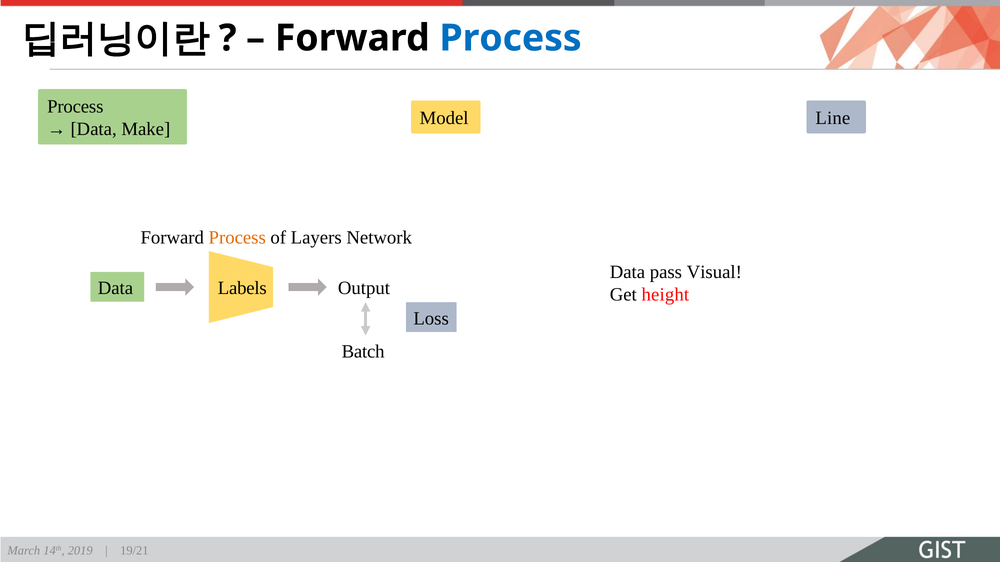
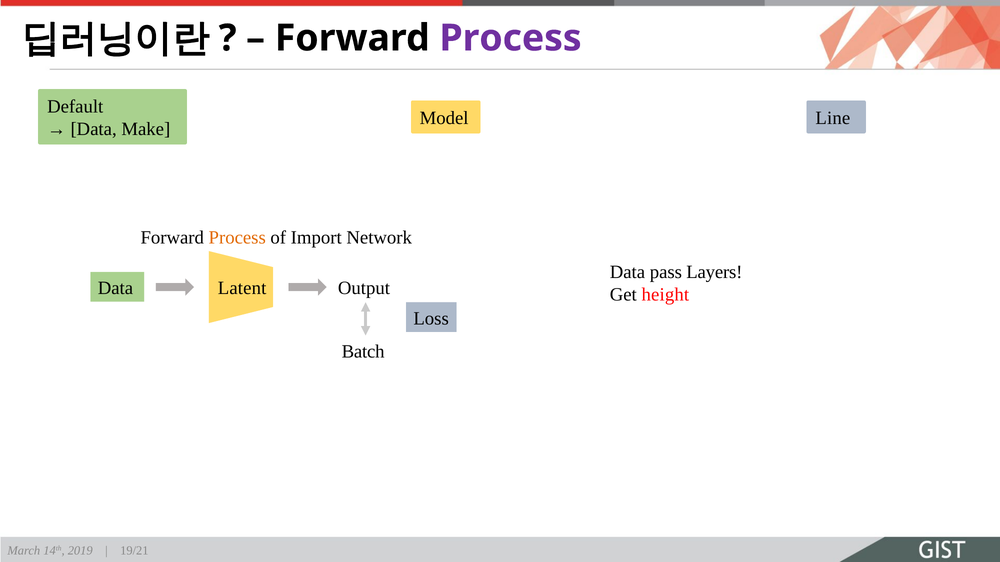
Process colour: blue -> purple (511, 38)
Process: Process -> Default (75, 107)
Layers: Layers -> Import (316, 238)
Visual: Visual -> Layers (714, 272)
Labels: Labels -> Latent (242, 288)
